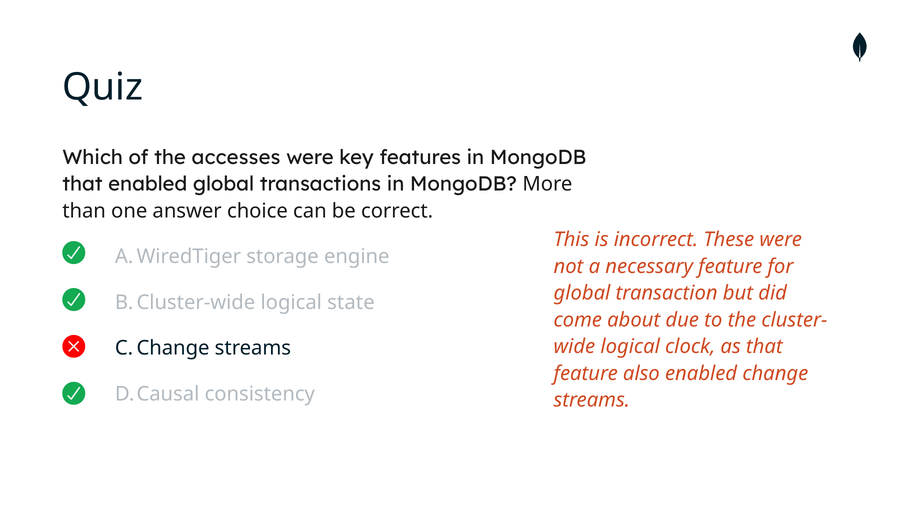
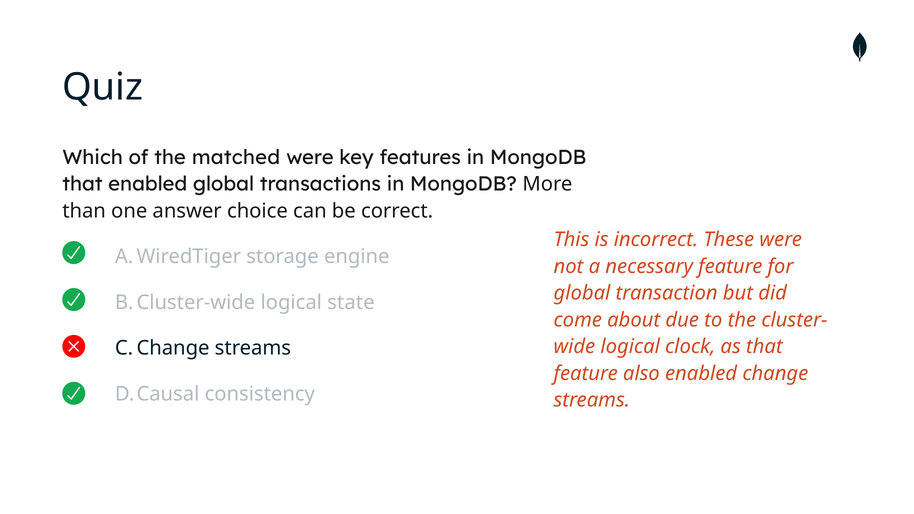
accesses: accesses -> matched (236, 157)
